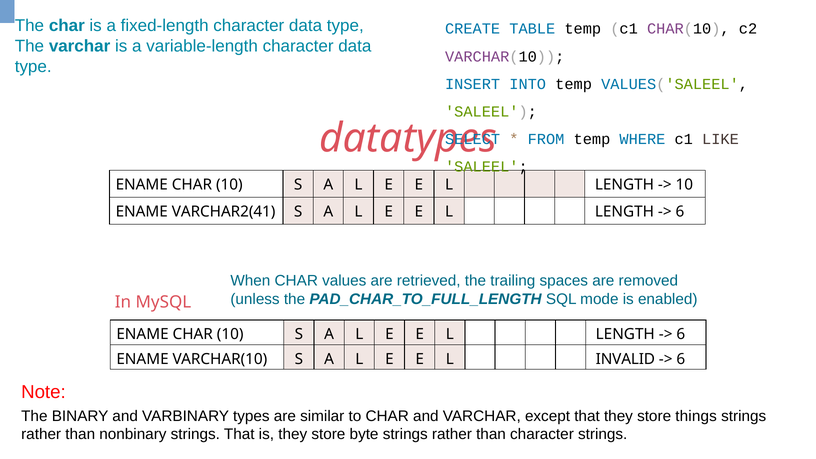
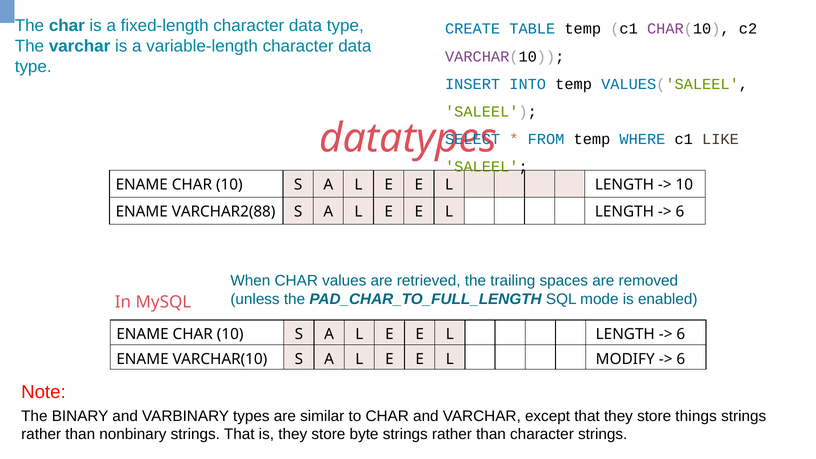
VARCHAR2(41: VARCHAR2(41 -> VARCHAR2(88 (224, 212)
INVALID: INVALID -> MODIFY (625, 359)
